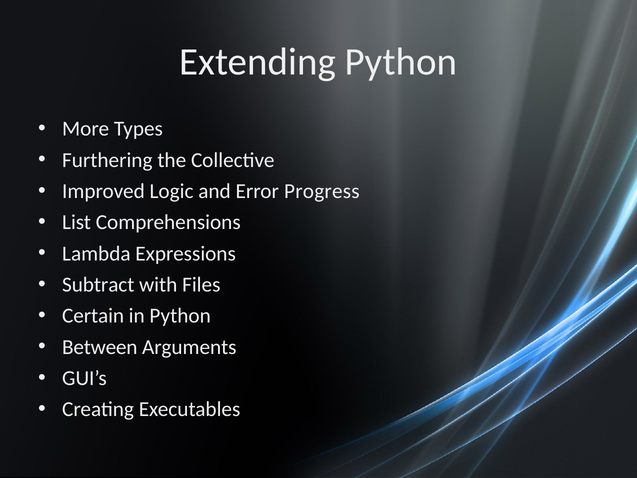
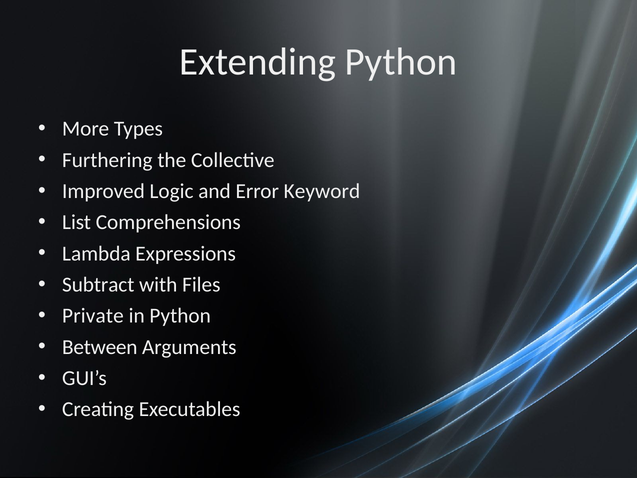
Progress: Progress -> Keyword (322, 191)
Certain: Certain -> Private (93, 316)
